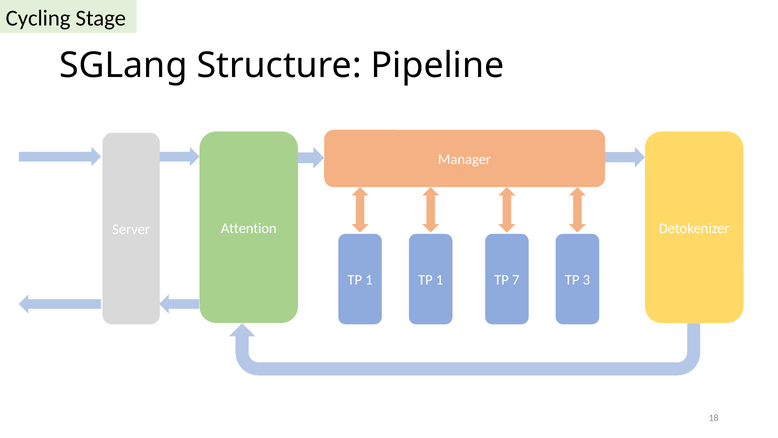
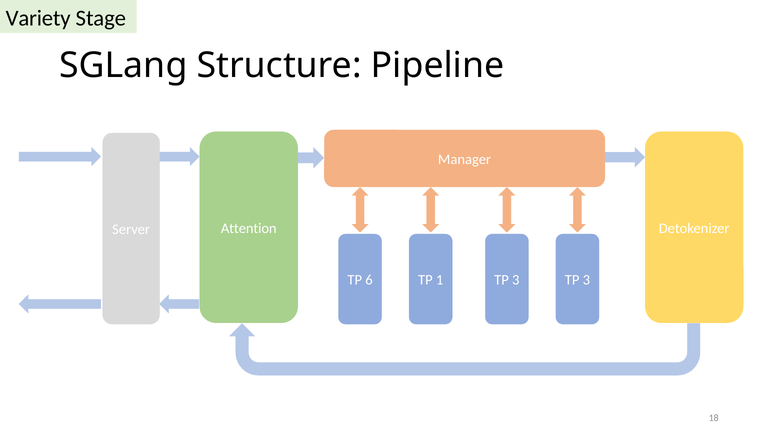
Cycling: Cycling -> Variety (38, 18)
1: 1 -> 6 (369, 280)
1 TP 7: 7 -> 3 (516, 280)
